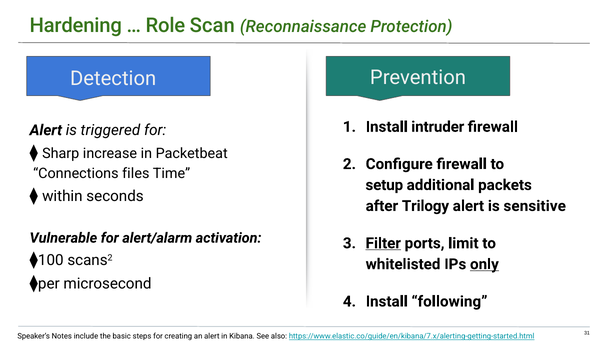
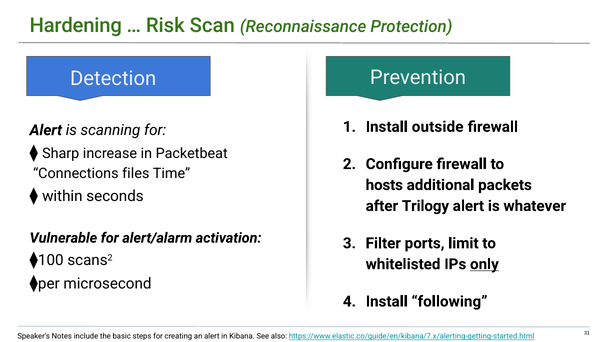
Role: Role -> Risk (165, 26)
intruder: intruder -> outside (438, 127)
triggered: triggered -> scanning (110, 130)
setup: setup -> hosts (384, 185)
sensitive: sensitive -> whatever (535, 206)
Filter underline: present -> none (383, 243)
